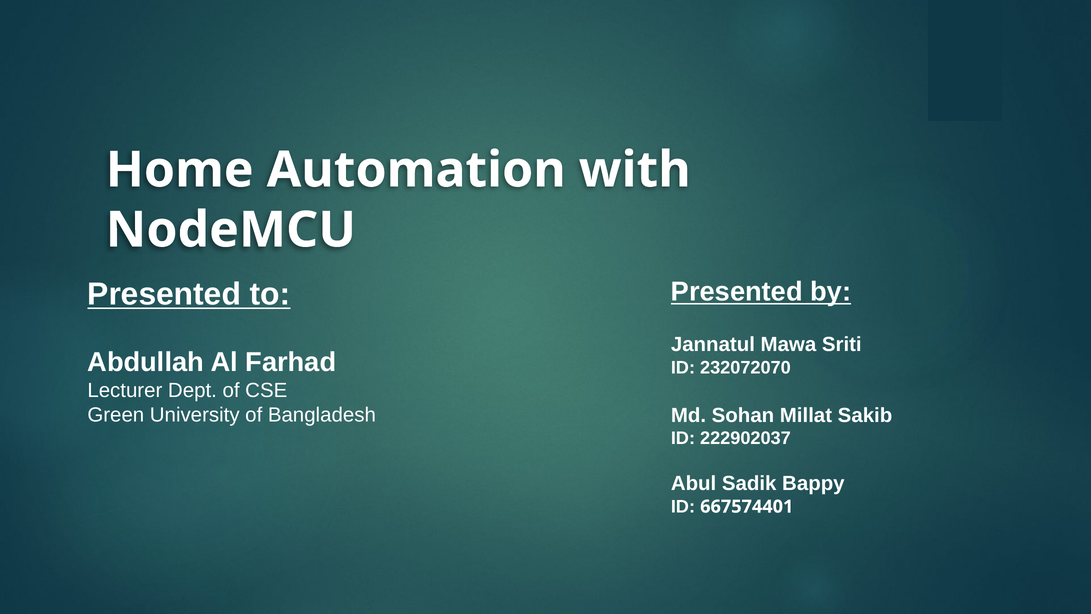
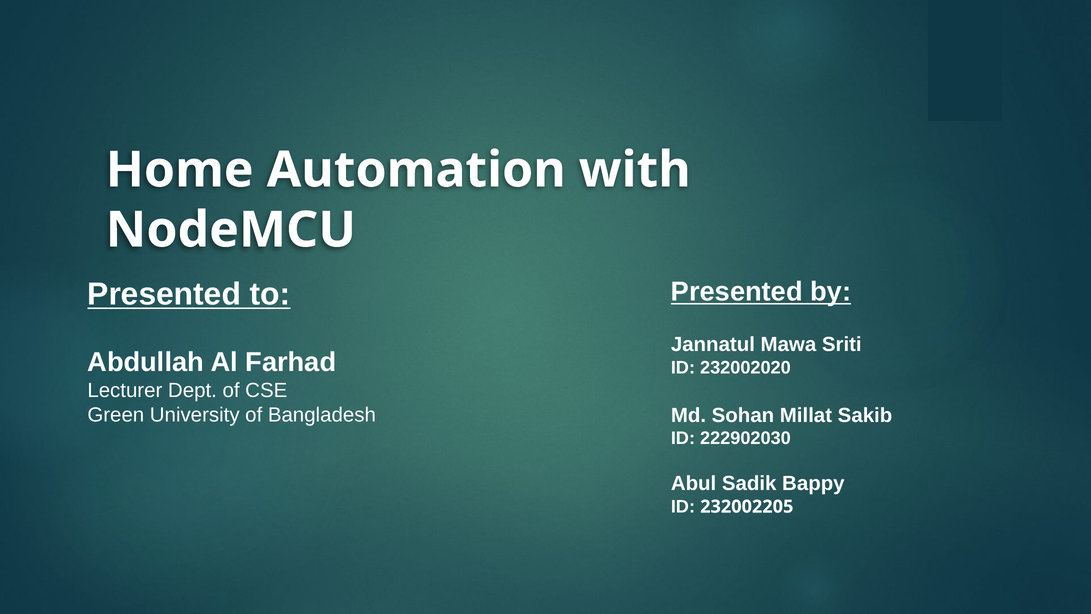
232072070: 232072070 -> 232002020 (745, 367)
222902037: 222902037 -> 222902030 (745, 438)
667574401: 667574401 -> 232002205 (747, 506)
